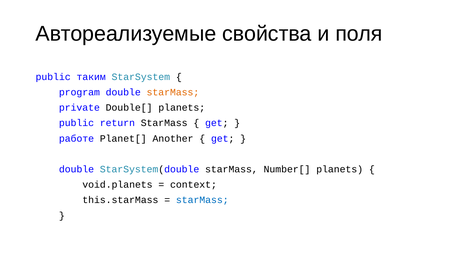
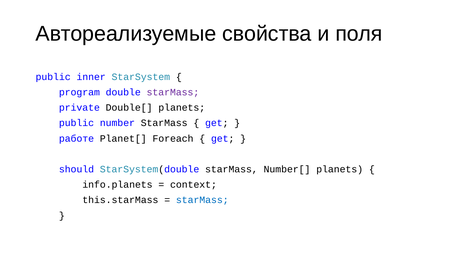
таким: таким -> inner (91, 77)
starMass colour: orange -> purple (173, 92)
return: return -> number (117, 123)
Another: Another -> Foreach (173, 138)
double: double -> should (76, 169)
void.planets: void.planets -> info.planets (117, 184)
